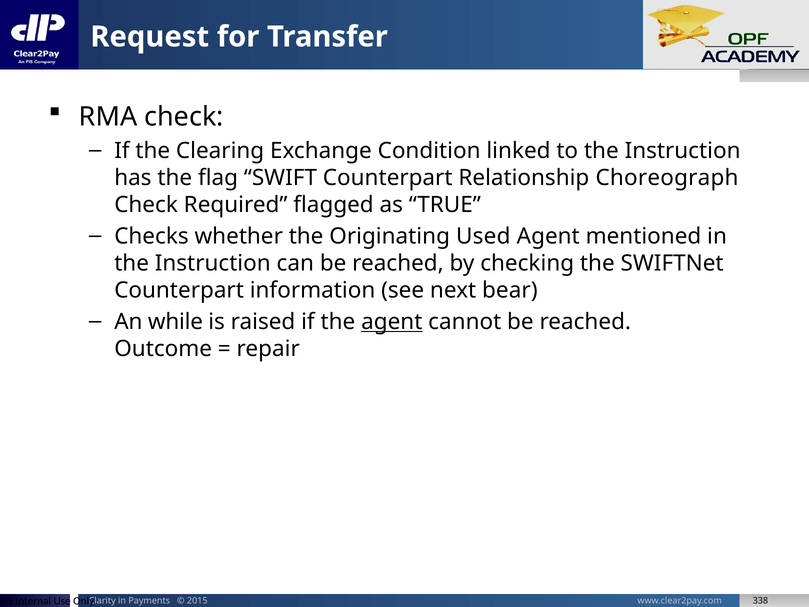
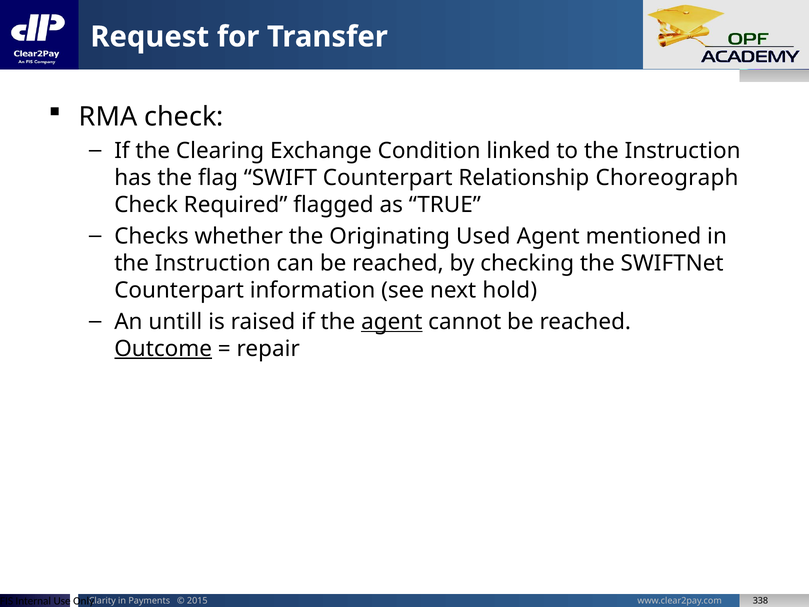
bear: bear -> hold (510, 290)
while: while -> untill (175, 322)
Outcome underline: none -> present (163, 349)
